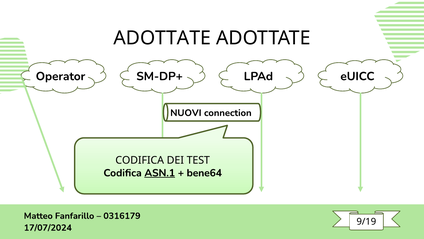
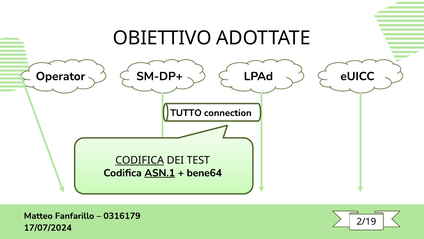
ADOTTATE: ADOTTATE -> OBIETTIVO (162, 38)
NUOVI: NUOVI -> TUTTO (186, 113)
CODIFICA underline: none -> present (140, 160)
9/19: 9/19 -> 2/19 (366, 221)
